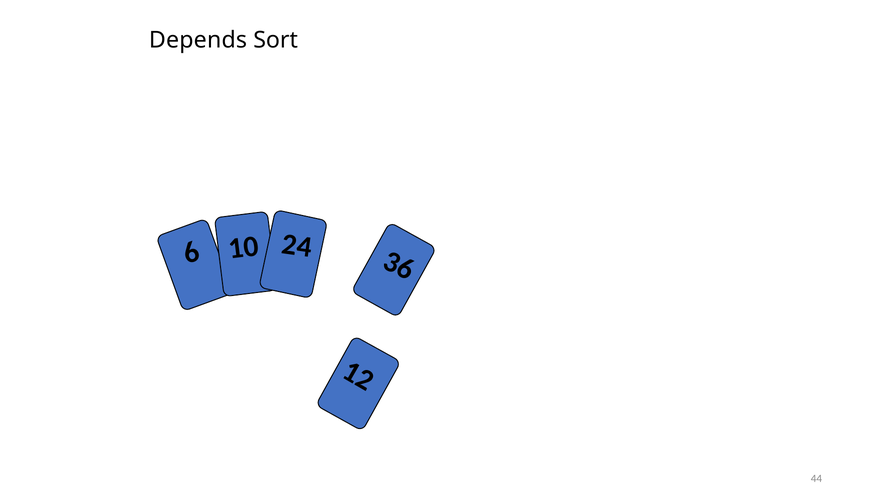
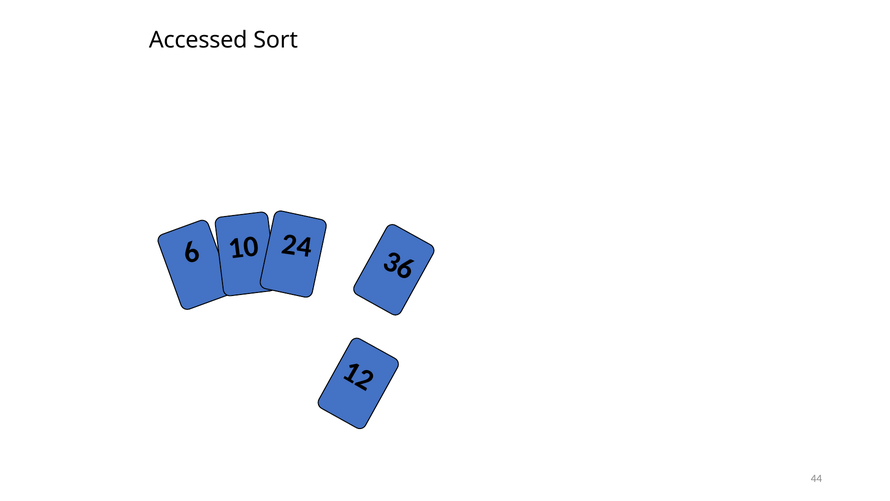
Depends: Depends -> Accessed (198, 40)
